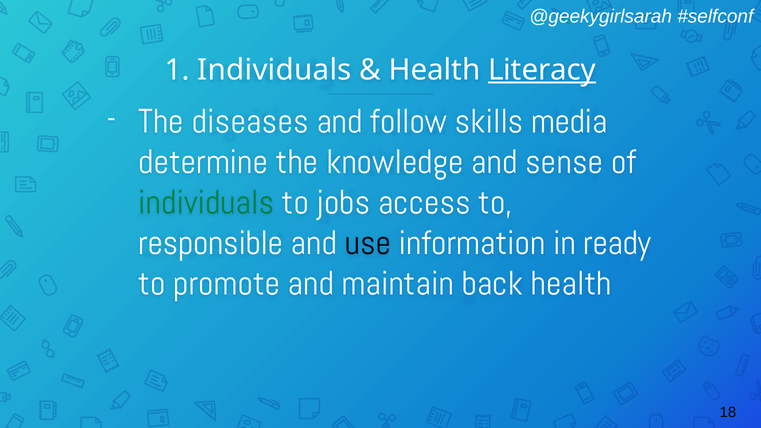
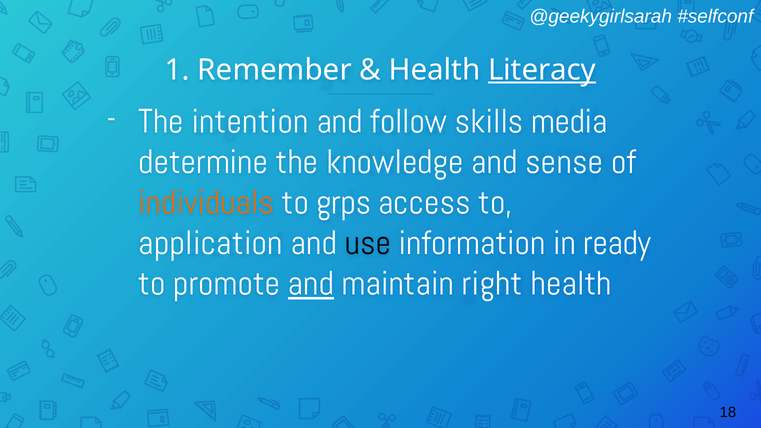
1 Individuals: Individuals -> Remember (275, 70)
diseases: diseases -> intention (250, 121)
individuals colour: green -> orange (206, 203)
jobs: jobs -> grps (344, 203)
responsible: responsible -> application (211, 243)
and underline: none -> present (311, 284)
back: back -> right (492, 284)
